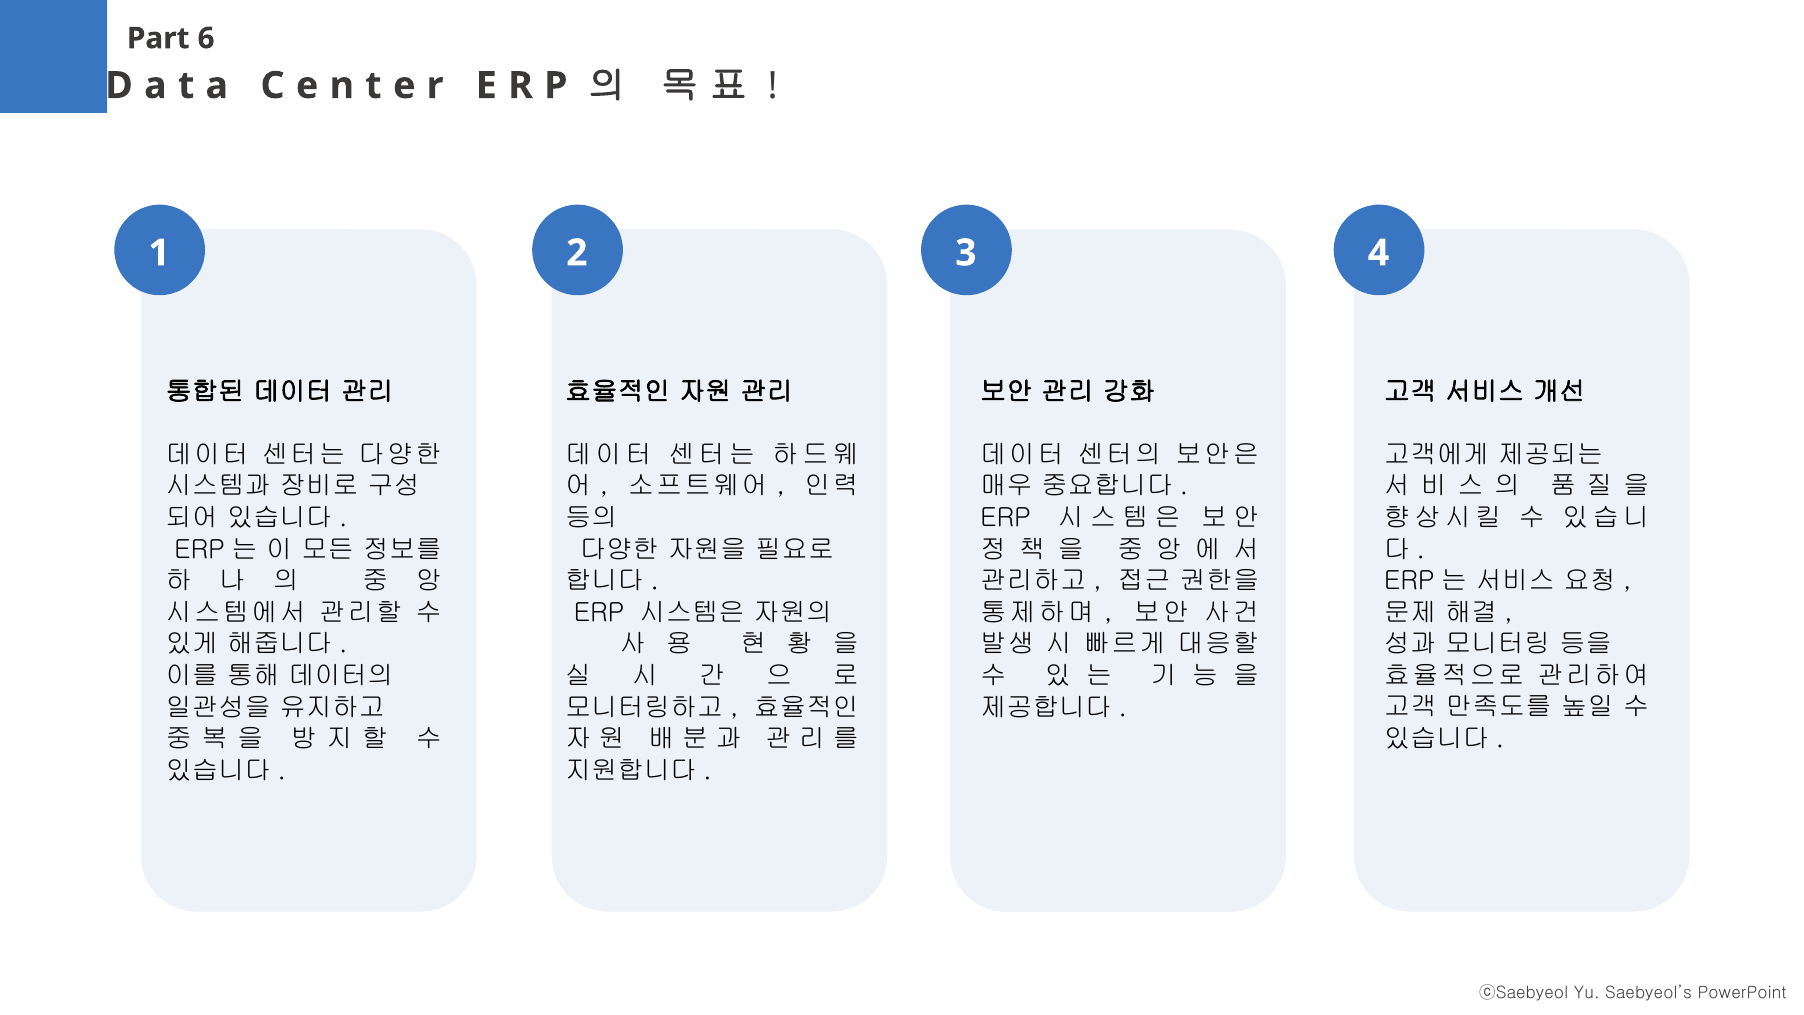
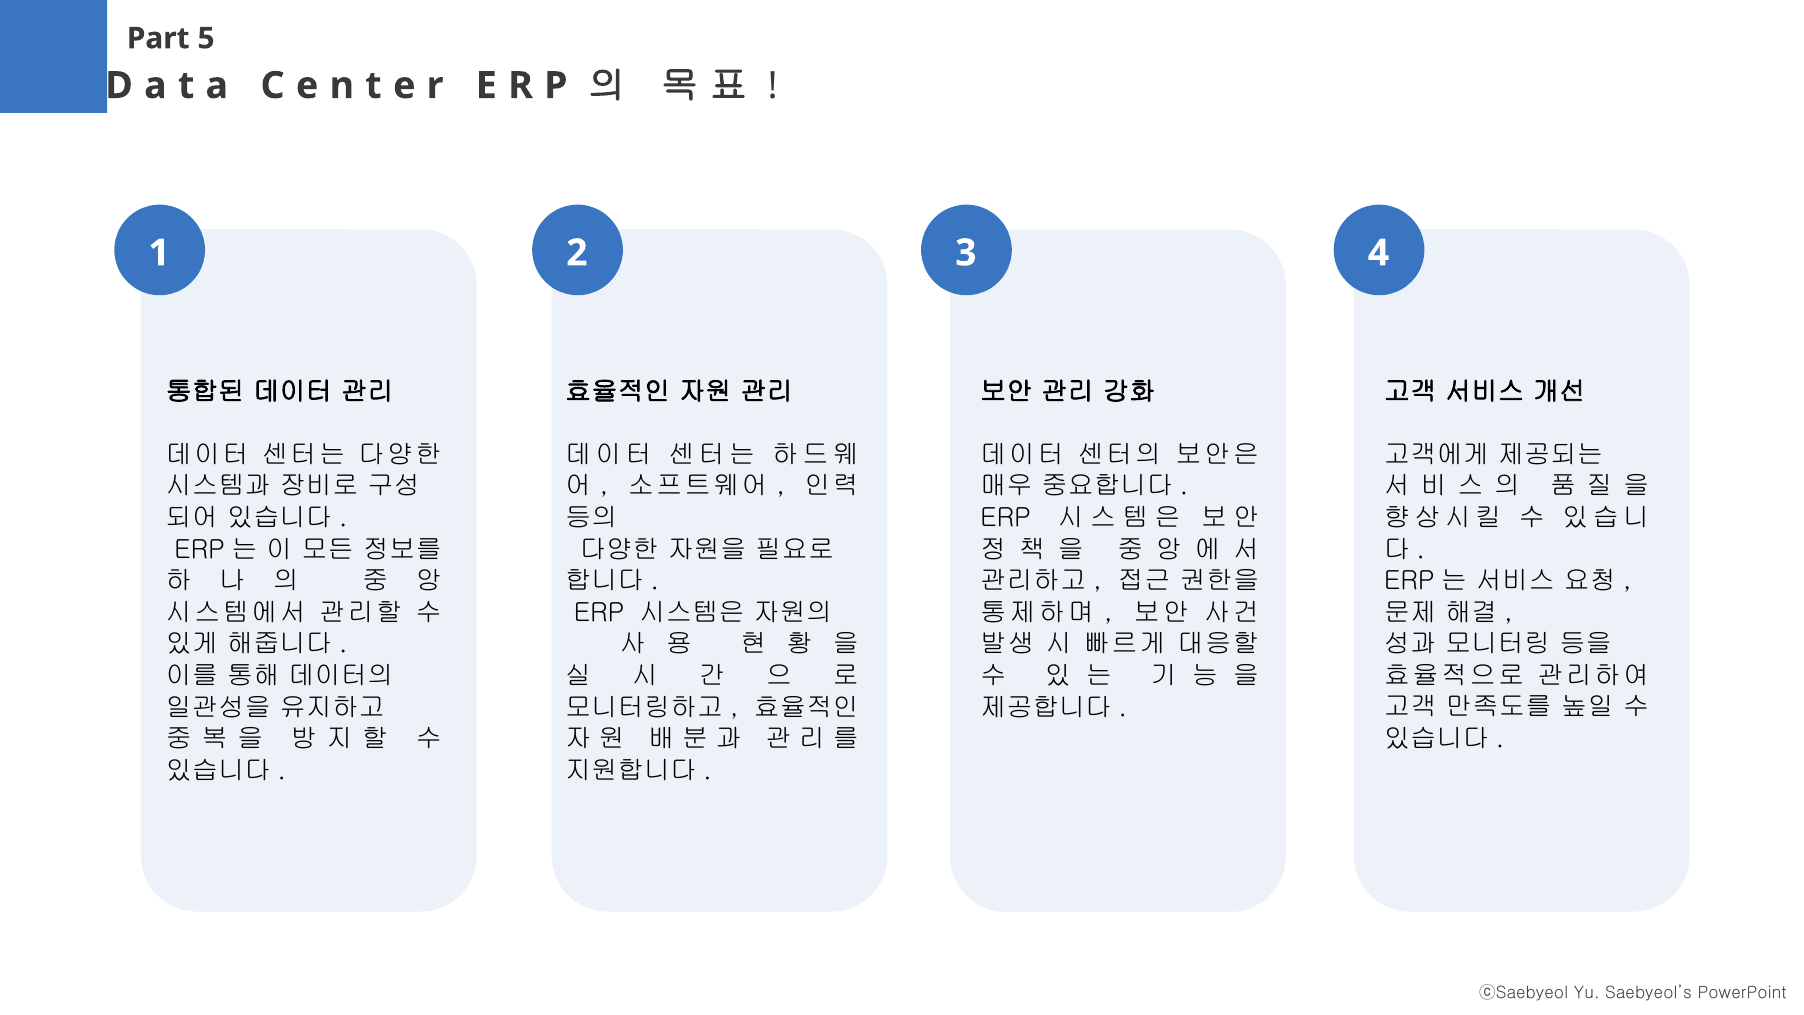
6: 6 -> 5 (206, 38)
